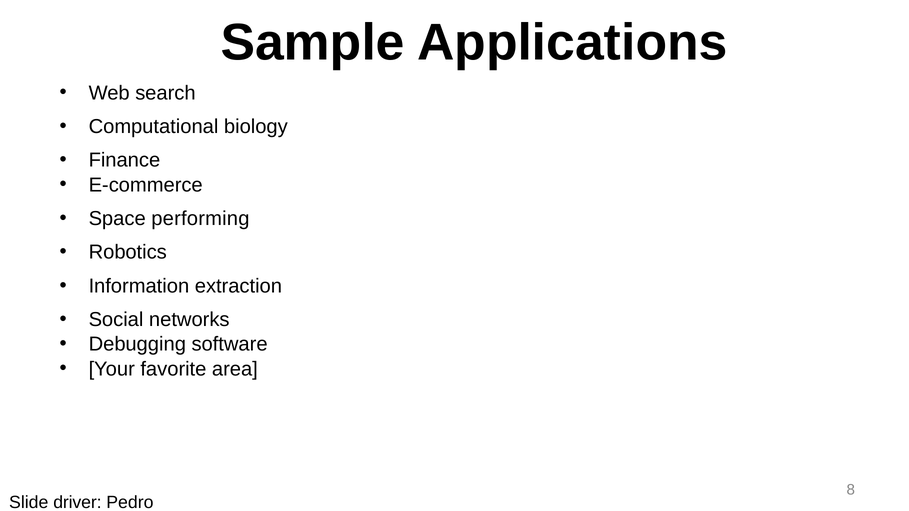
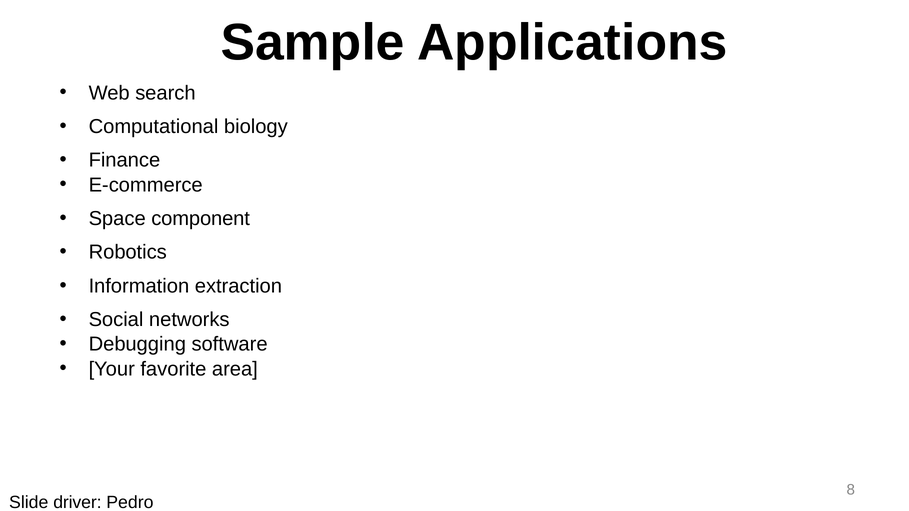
performing: performing -> component (201, 219)
